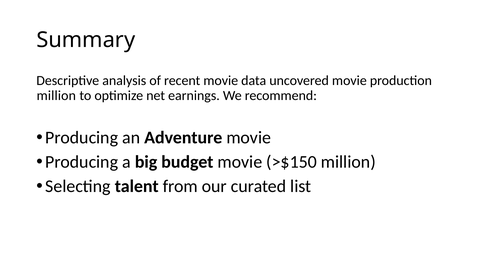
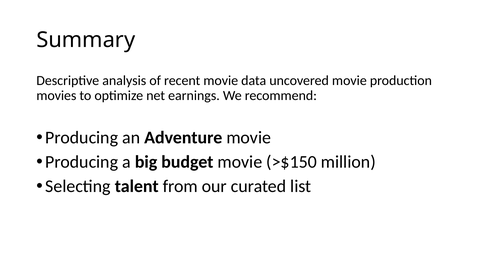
million: million -> movies (56, 96)
